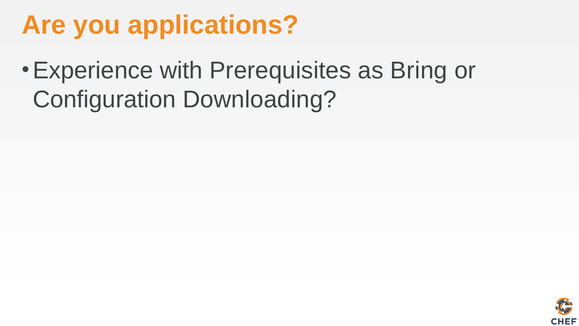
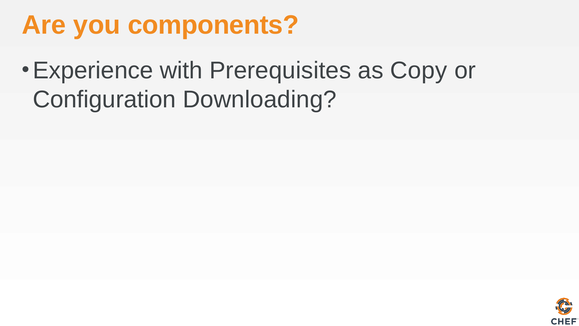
applications: applications -> components (213, 25)
Bring: Bring -> Copy (419, 70)
